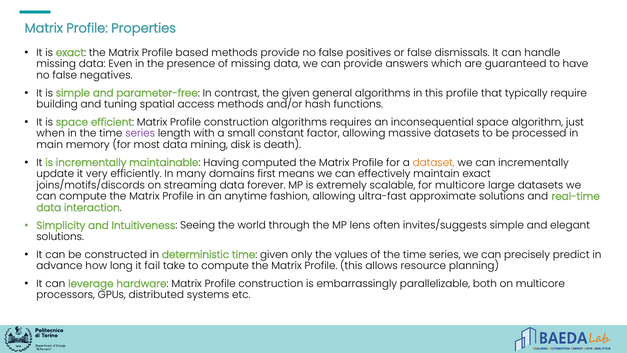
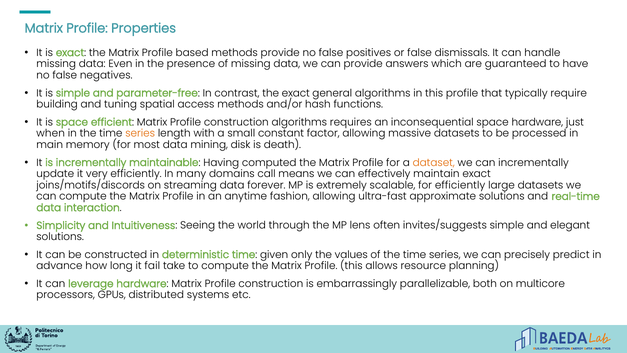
the given: given -> exact (296, 93)
space algorithm: algorithm -> hardware (537, 122)
series colour: purple -> orange (140, 133)
first: first -> call (267, 174)
for multicore: multicore -> efficiently (460, 185)
